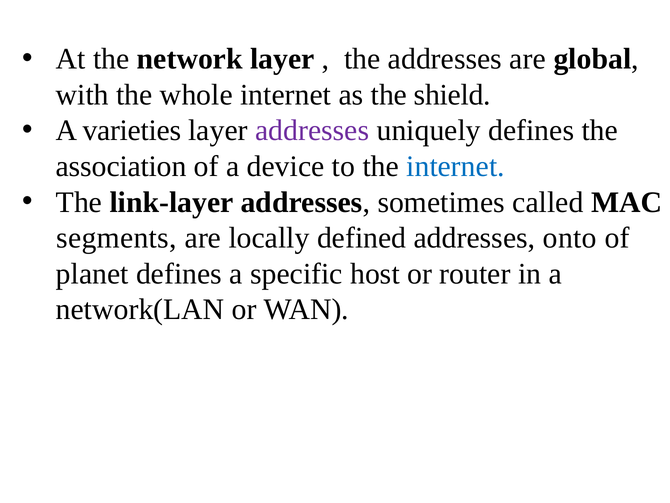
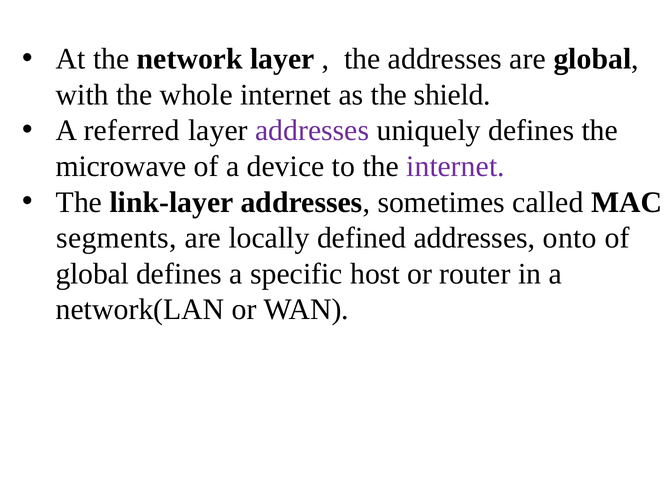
varieties: varieties -> referred (132, 131)
association: association -> microwave (121, 166)
internet colour: blue -> purple (456, 166)
planet: planet -> global (92, 273)
